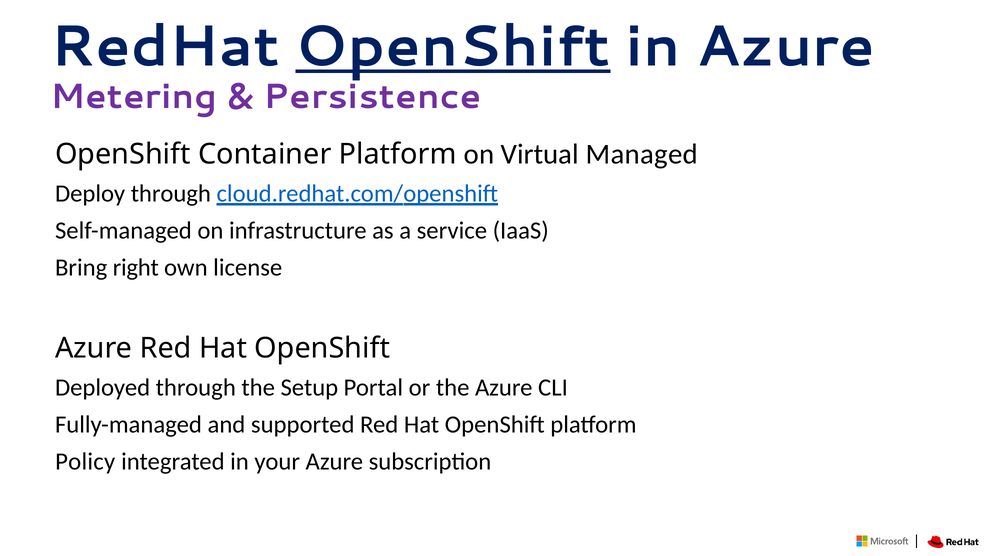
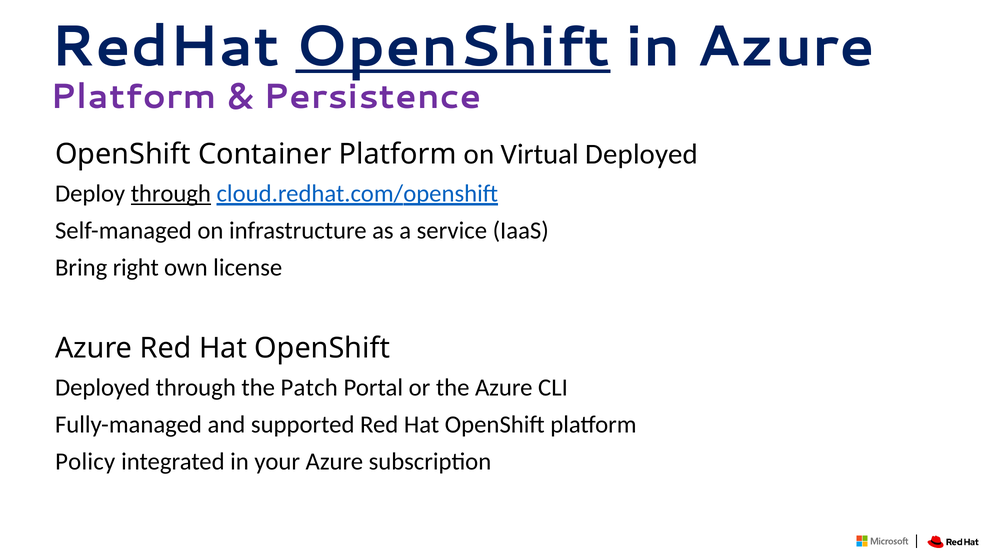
Metering: Metering -> Platform (133, 97)
Virtual Managed: Managed -> Deployed (642, 154)
through underline: none -> present (171, 194)
Setup: Setup -> Patch (309, 388)
